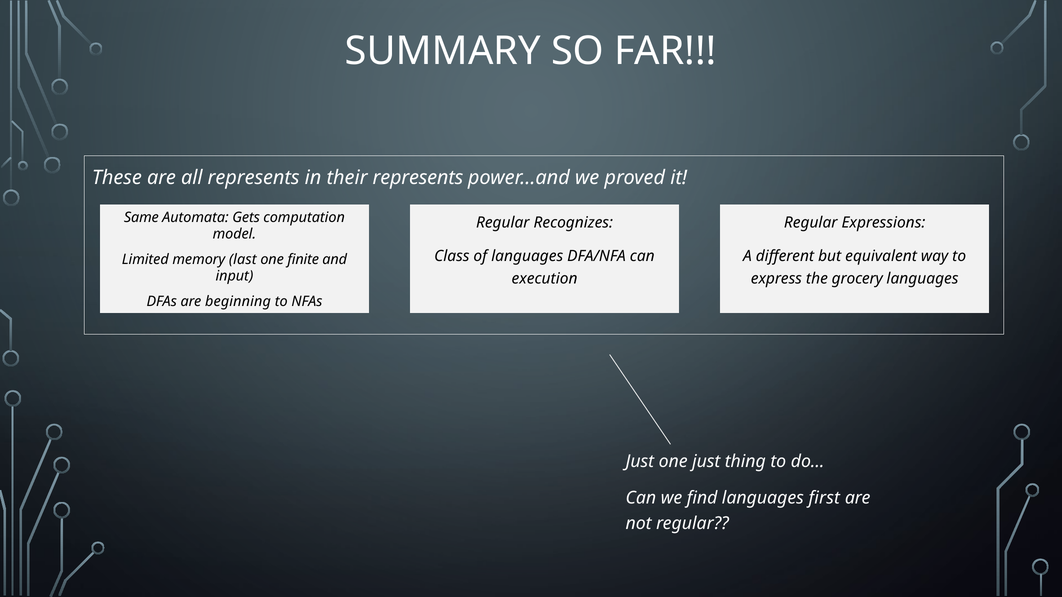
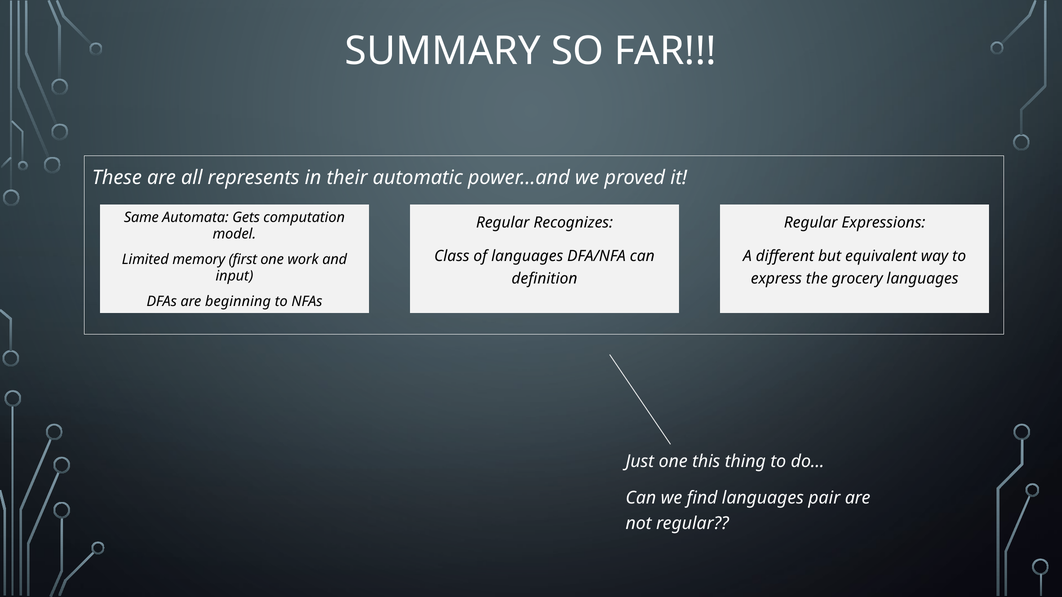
their represents: represents -> automatic (418, 178)
last: last -> first (243, 260)
finite: finite -> work (303, 260)
execution: execution -> definition (545, 279)
one just: just -> this (706, 462)
first: first -> pair (824, 498)
